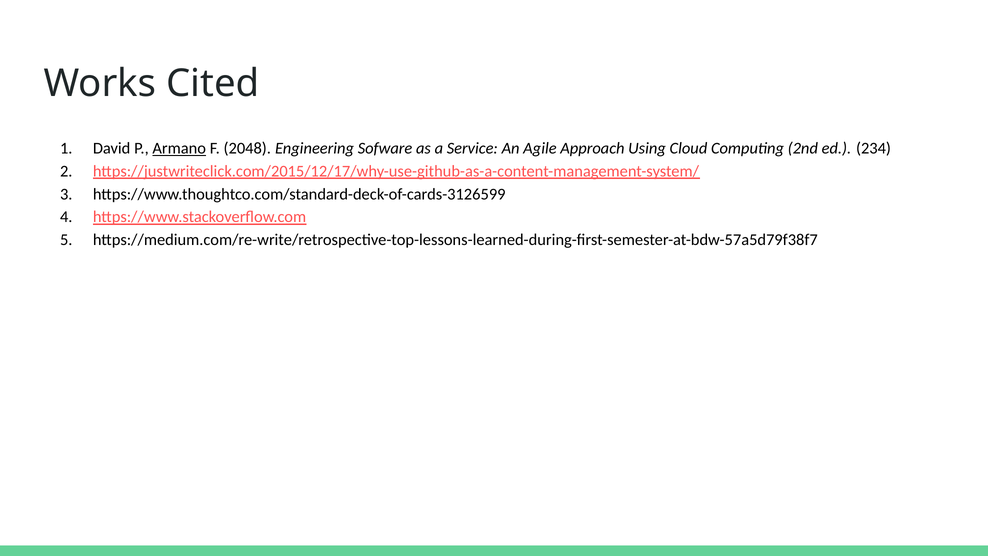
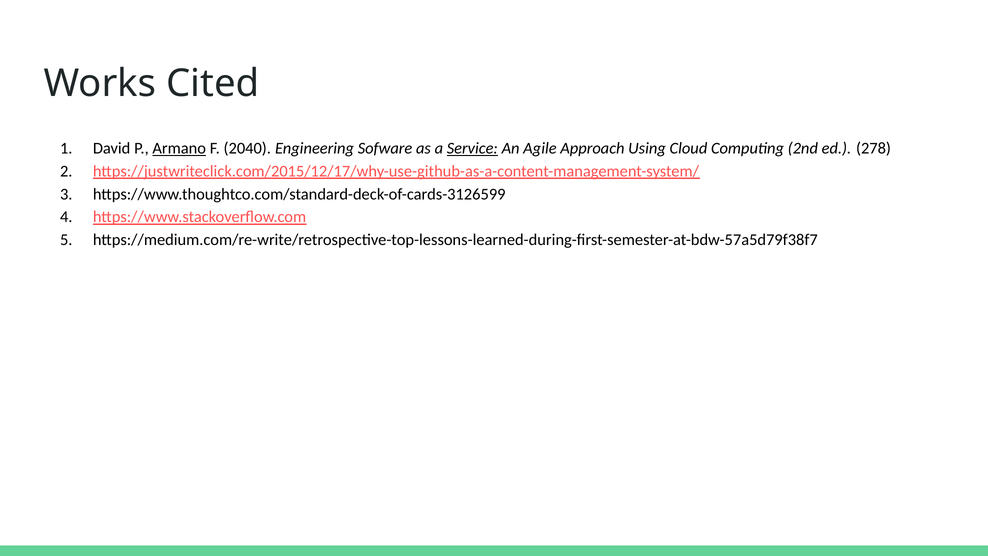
2048: 2048 -> 2040 (247, 148)
Service underline: none -> present (472, 148)
234: 234 -> 278 (873, 148)
